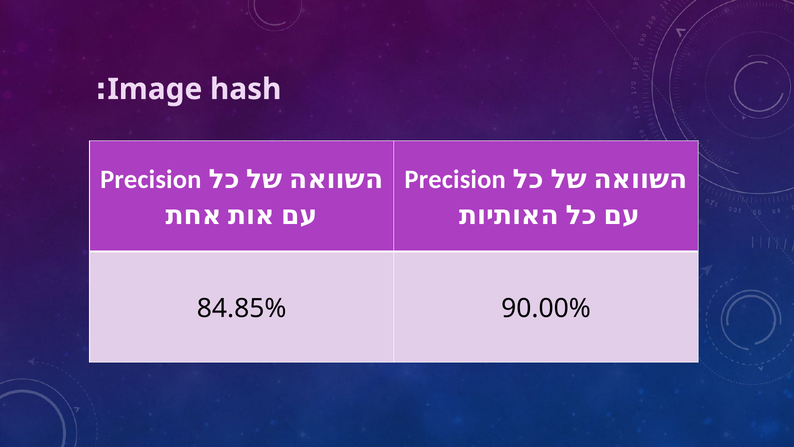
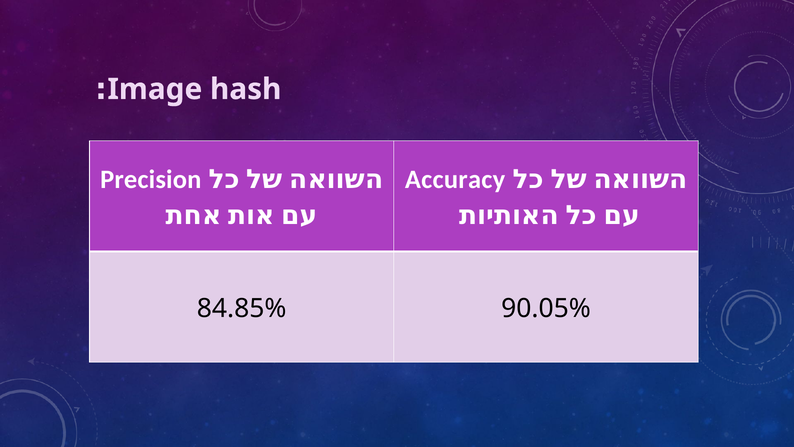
Precision: Precision -> Accuracy (455, 179)
90.00%: 90.00% -> 90.05% (546, 308)
